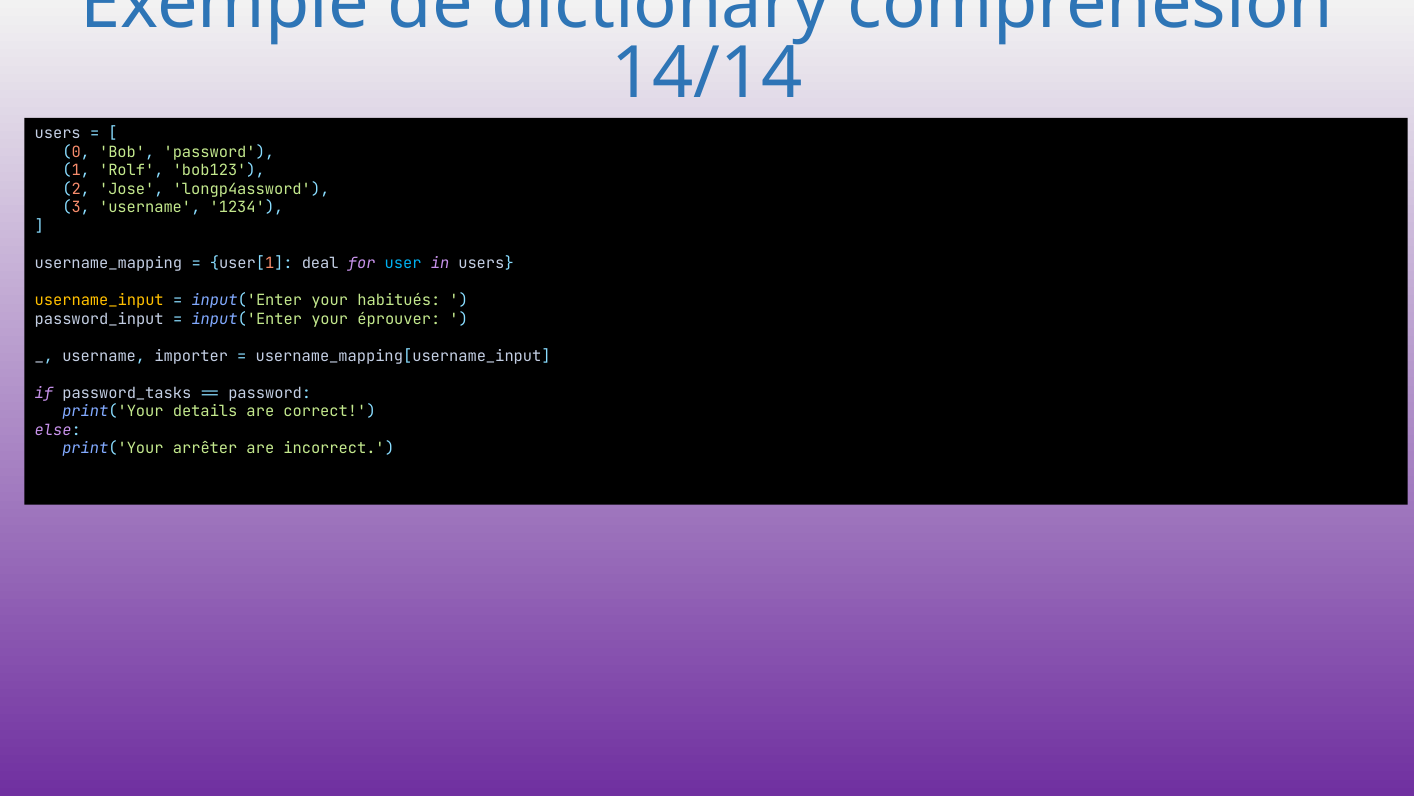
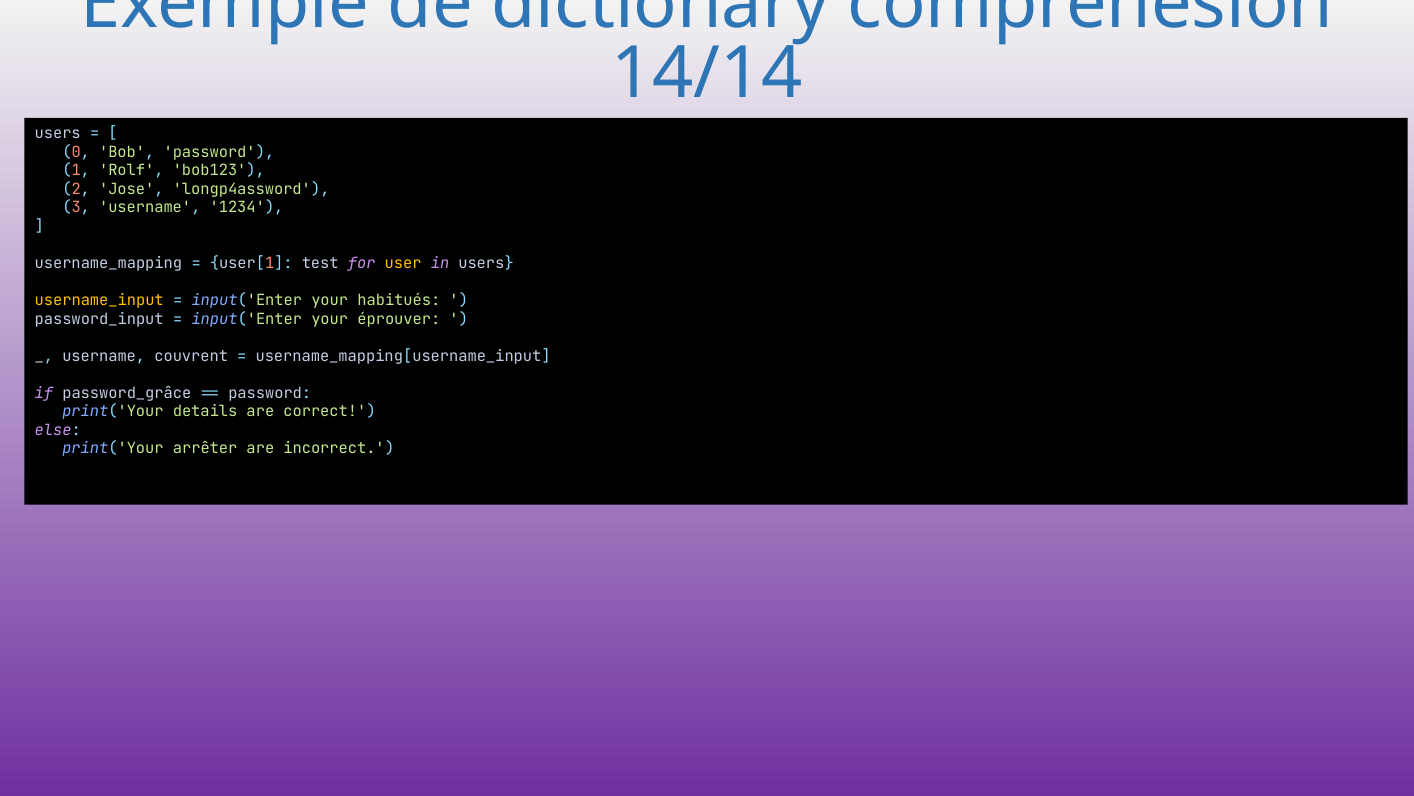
deal: deal -> test (320, 263)
user colour: light blue -> yellow (403, 263)
importer: importer -> couvrent (191, 356)
password_tasks: password_tasks -> password_grâce (127, 393)
